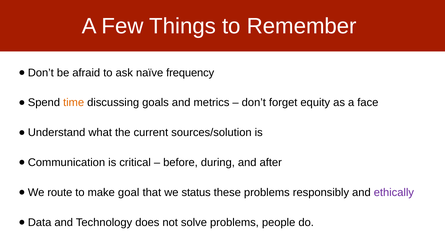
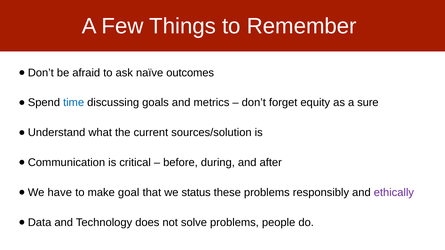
frequency: frequency -> outcomes (190, 73)
time colour: orange -> blue (74, 103)
face: face -> sure (368, 103)
route: route -> have (60, 193)
